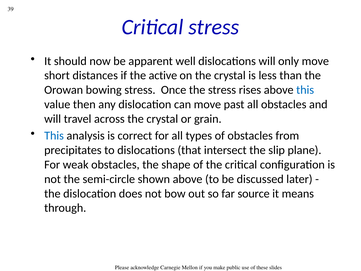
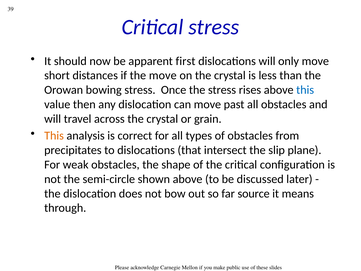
well: well -> first (185, 61)
the active: active -> move (163, 75)
This colour: blue -> orange (54, 136)
